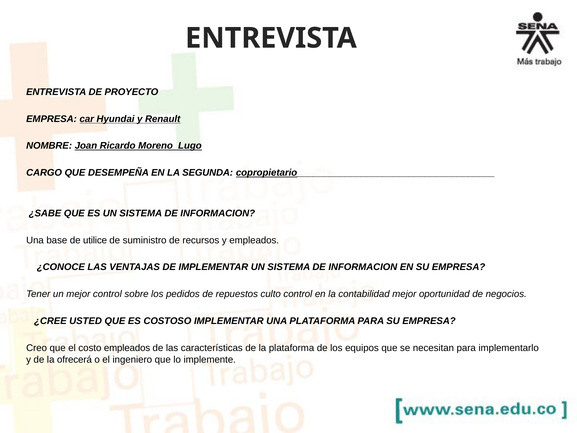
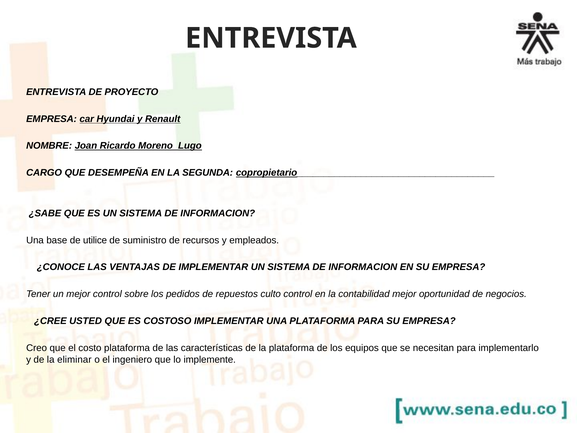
costo empleados: empleados -> plataforma (127, 348)
ofrecerá: ofrecerá -> eliminar (74, 359)
